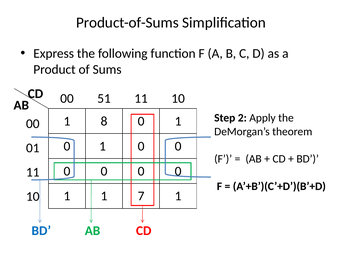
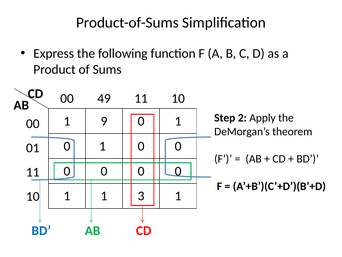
51: 51 -> 49 (104, 98)
8: 8 -> 9 (104, 121)
7: 7 -> 3 (141, 196)
